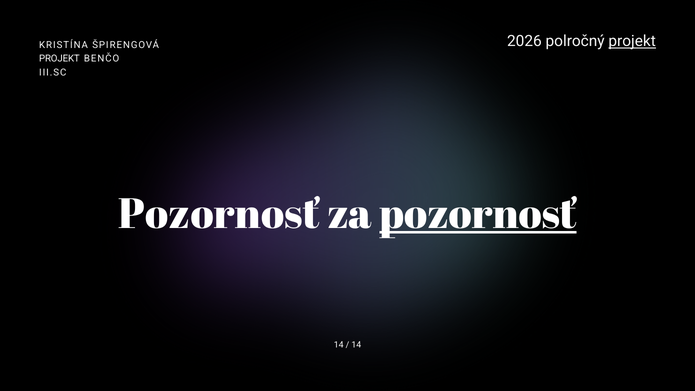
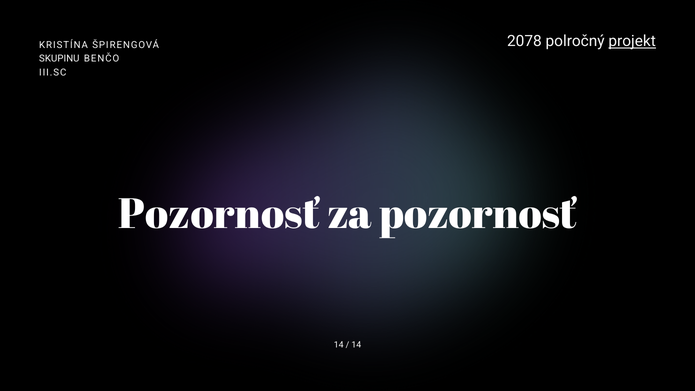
2026: 2026 -> 2078 (524, 41)
PROJEKT: PROJEKT -> SKUPINU (59, 59)
pozornosť underline: present -> none (478, 214)
